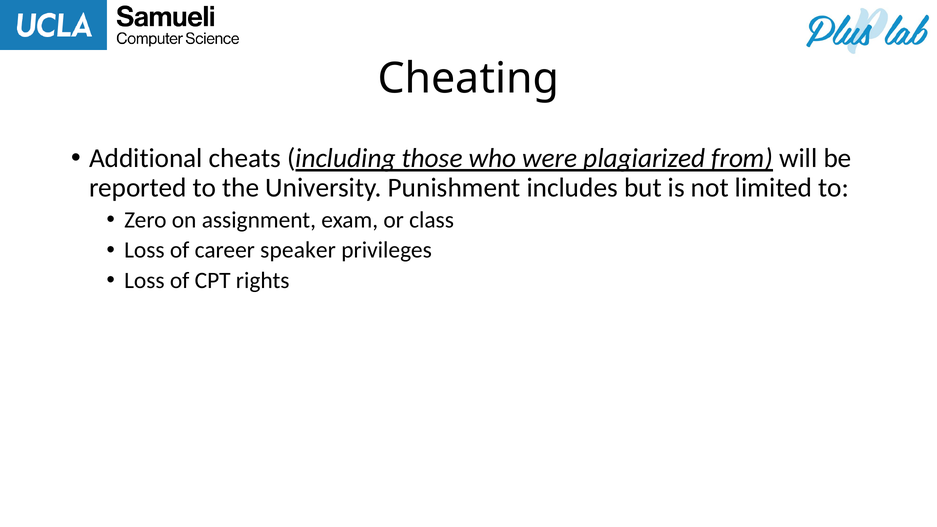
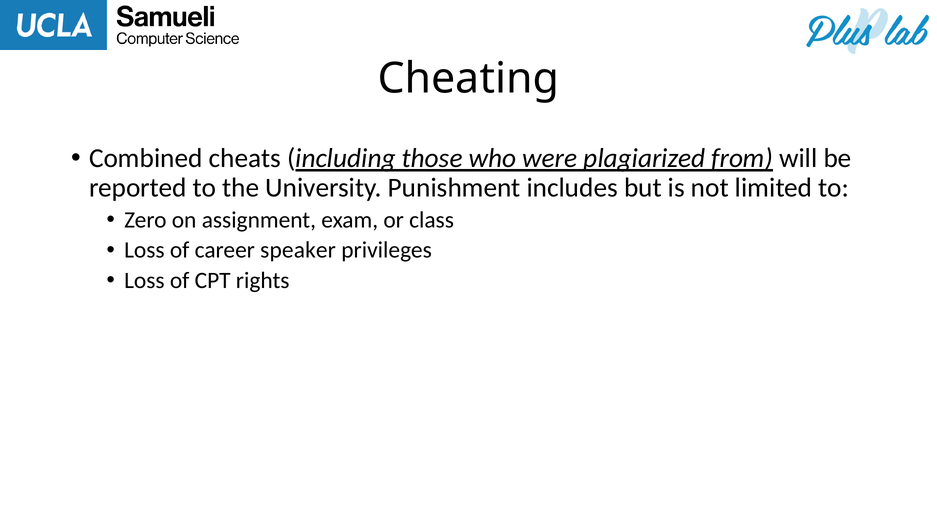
Additional: Additional -> Combined (146, 158)
